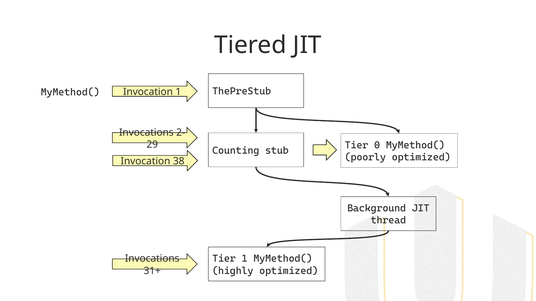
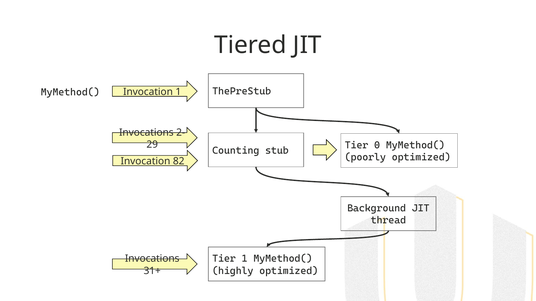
38: 38 -> 82 (179, 162)
